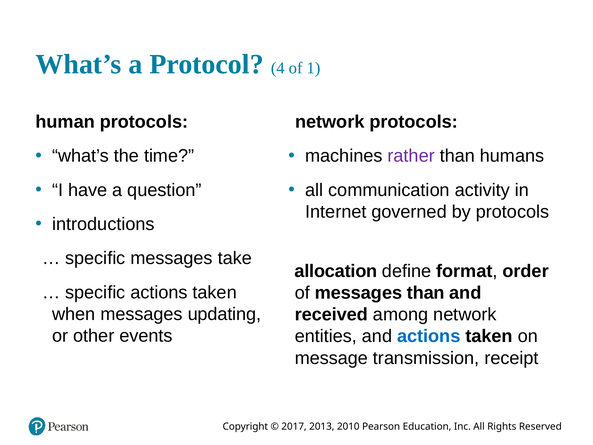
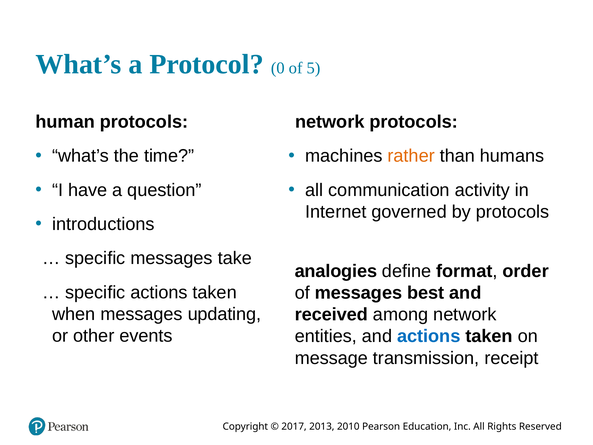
4: 4 -> 0 (278, 68)
1: 1 -> 5 (313, 68)
rather colour: purple -> orange (411, 156)
allocation: allocation -> analogies (336, 271)
messages than: than -> best (426, 293)
